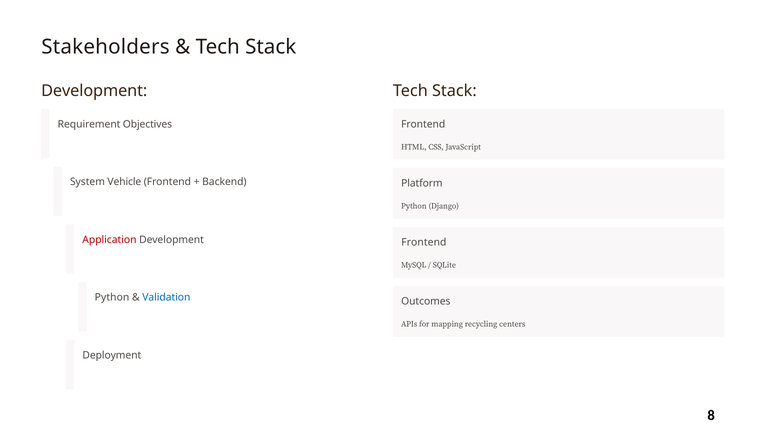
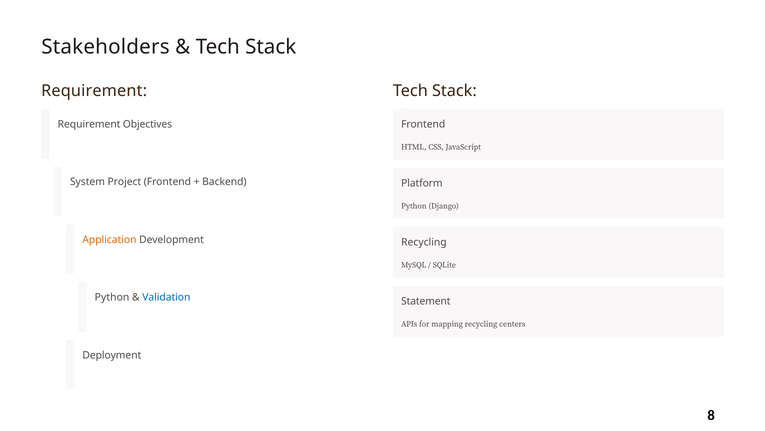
Development: Development -> Requirement (94, 91)
Vehicle: Vehicle -> Project (124, 182)
Application colour: red -> orange (109, 239)
Frontend: Frontend -> Recycling (424, 242)
Outcomes: Outcomes -> Statement (426, 301)
